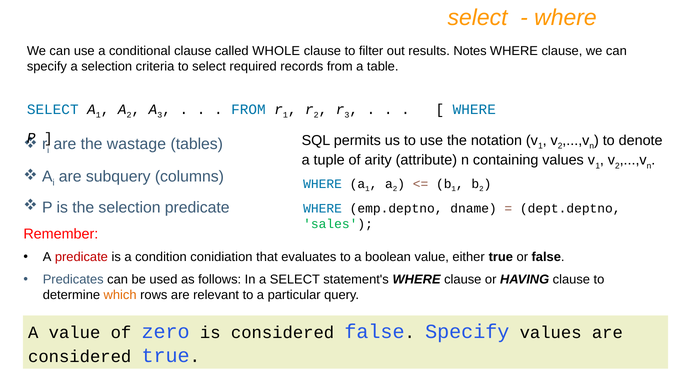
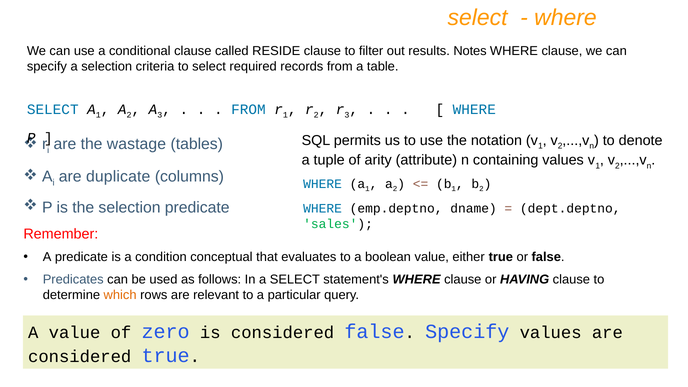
WHOLE: WHOLE -> RESIDE (276, 51)
subquery: subquery -> duplicate (118, 176)
predicate colour: red -> black (81, 257)
conidiation: conidiation -> conceptual (221, 257)
